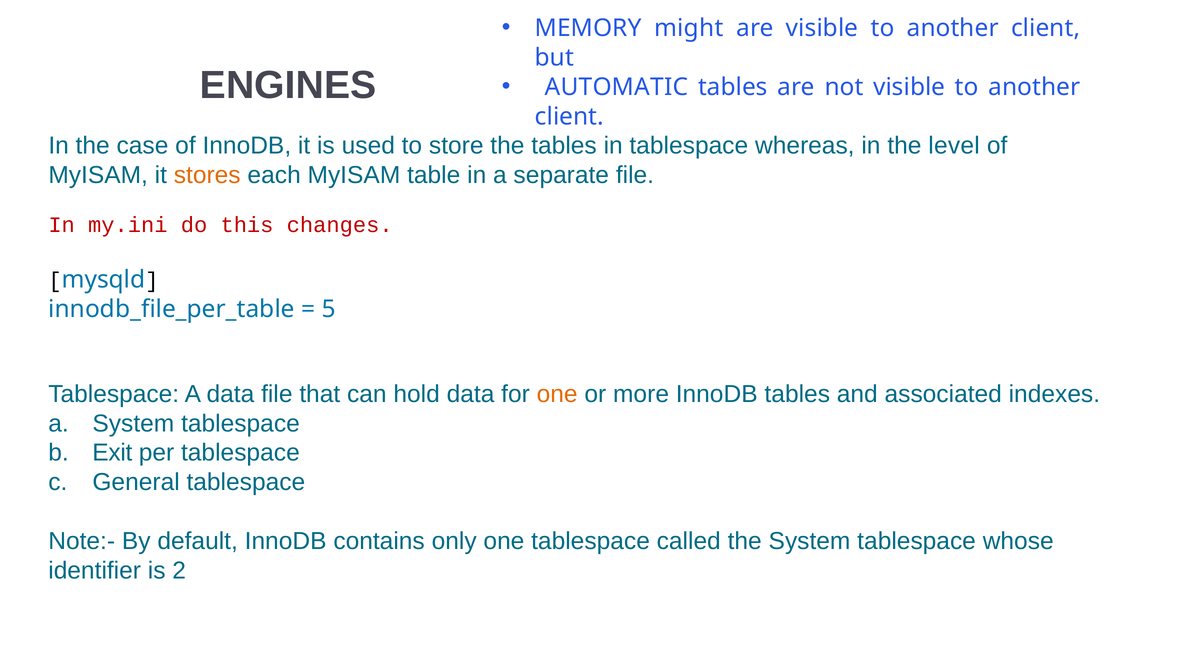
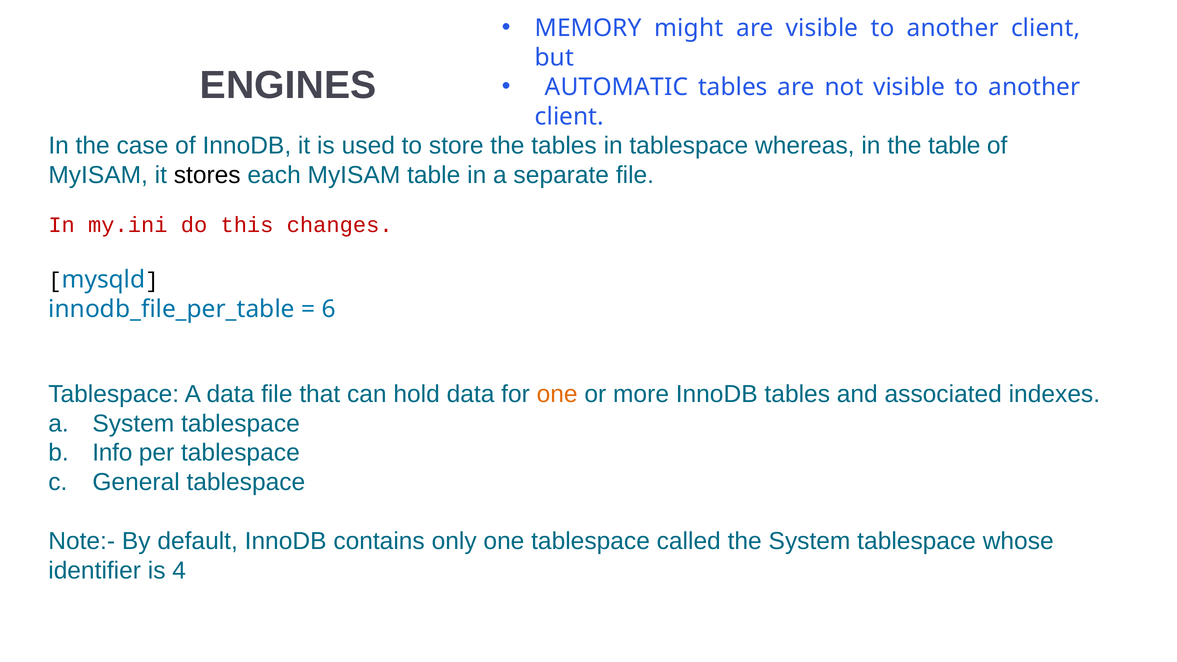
the level: level -> table (954, 146)
stores colour: orange -> black (207, 175)
5: 5 -> 6 (329, 309)
Exit: Exit -> Info (112, 453)
2: 2 -> 4 (179, 571)
